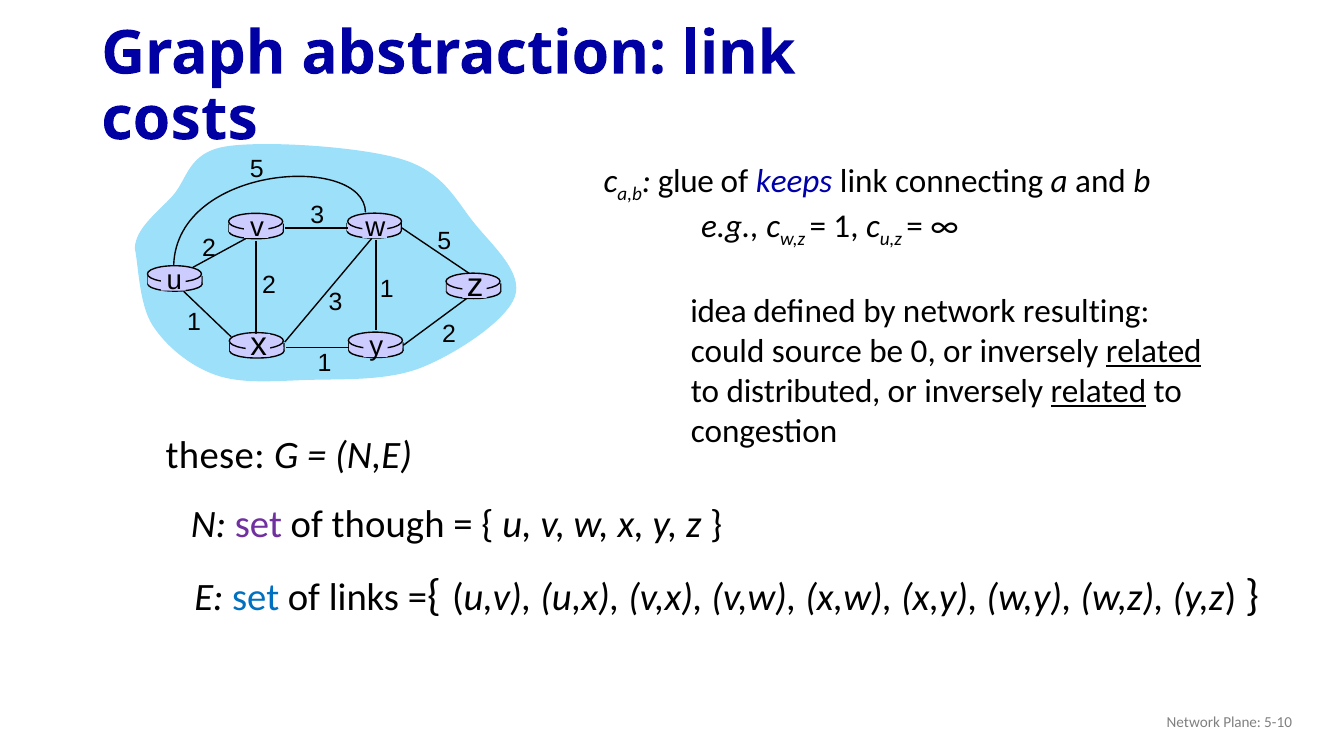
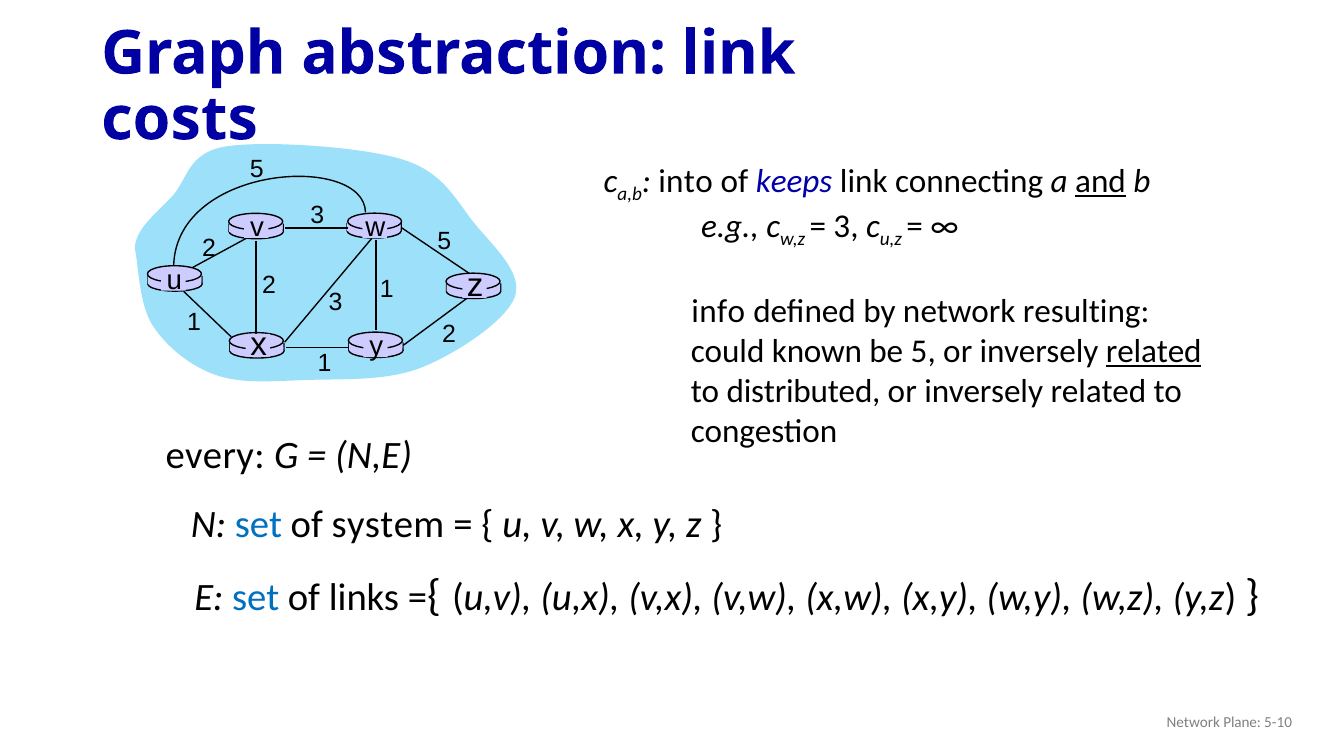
glue: glue -> into (686, 181)
and underline: none -> present (1101, 181)
1: 1 -> 3 (846, 226)
idea: idea -> info (718, 312)
source: source -> known (817, 351)
be 0: 0 -> 5 (923, 351)
related underline: present -> none (1098, 391)
these: these -> every (215, 455)
set colour: purple -> blue (258, 525)
though: though -> system (388, 525)
